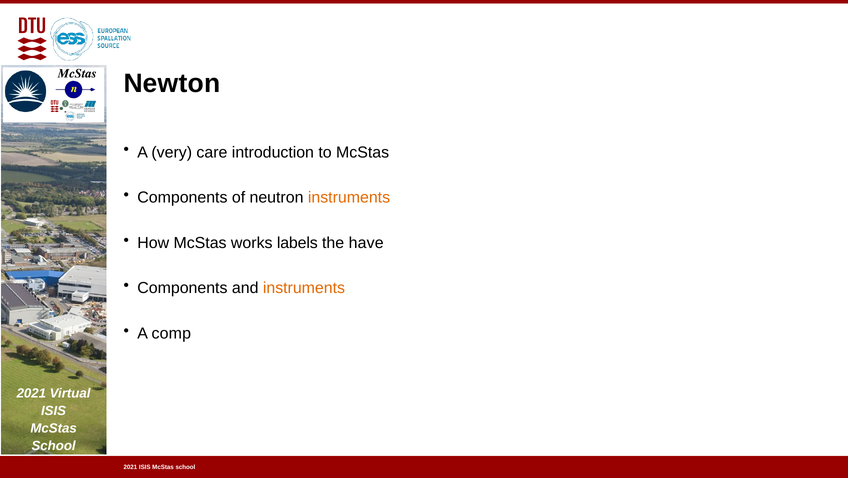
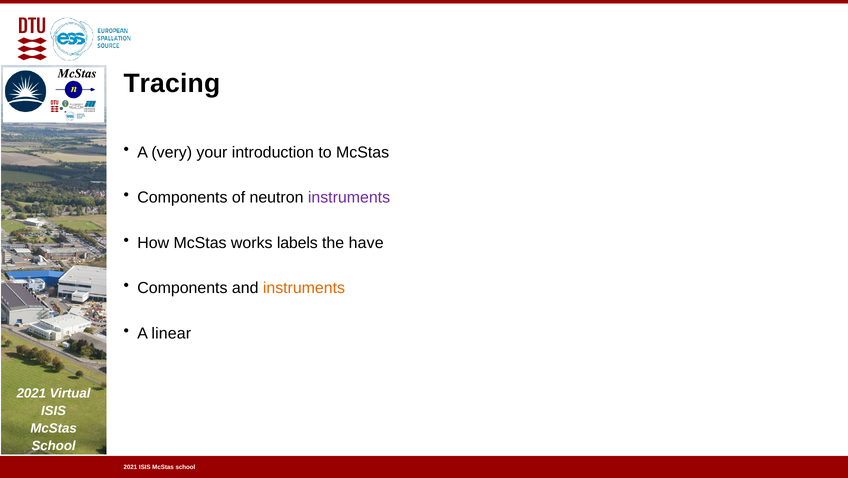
Newton: Newton -> Tracing (172, 83)
care: care -> your (212, 152)
instruments colour: orange -> purple (349, 197)
comp: comp -> linear (171, 333)
